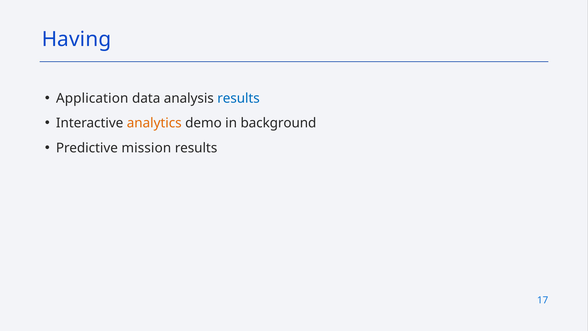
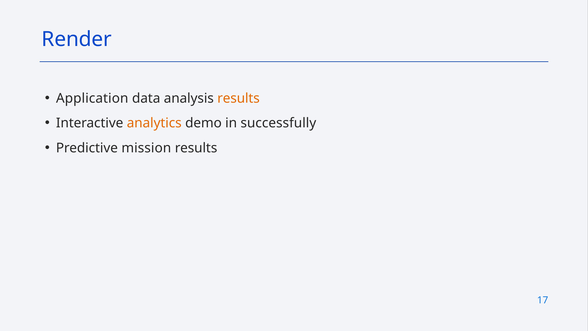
Having: Having -> Render (77, 39)
results colour: blue -> orange (239, 98)
background: background -> successfully (278, 123)
